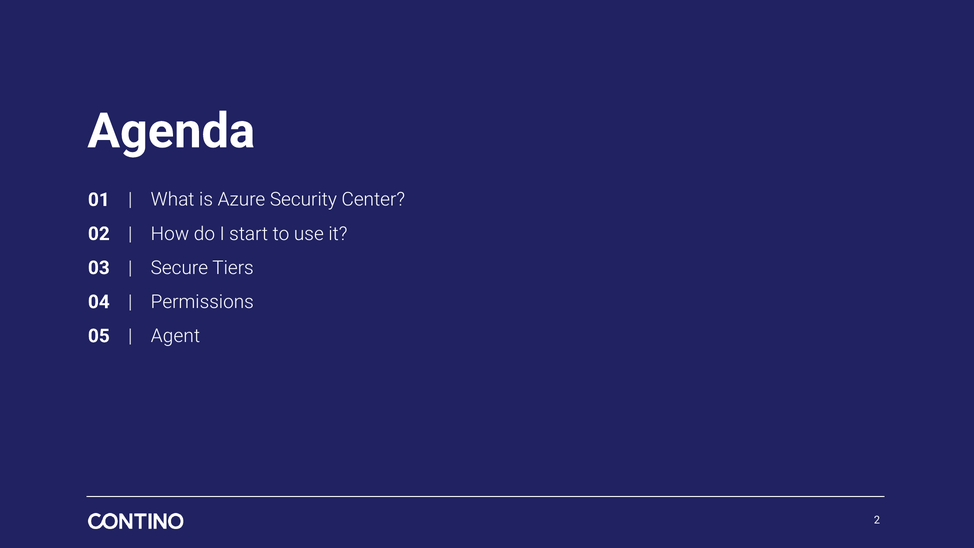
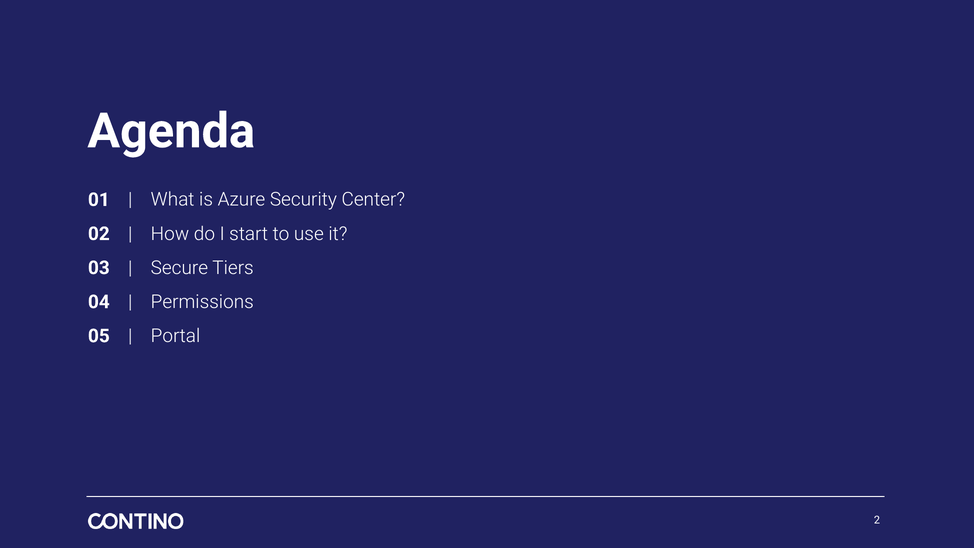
Agent: Agent -> Portal (176, 336)
